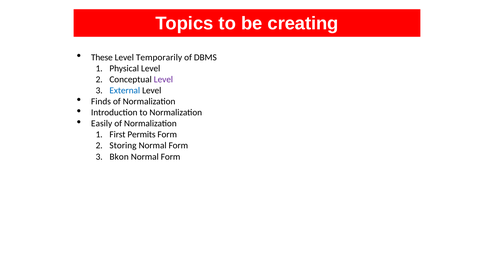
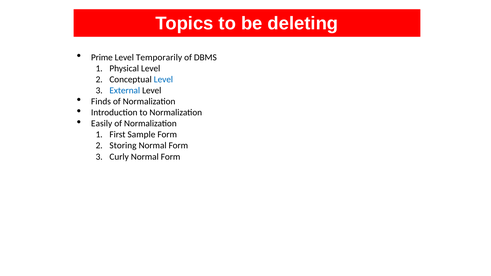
creating: creating -> deleting (303, 23)
These: These -> Prime (102, 57)
Level colour: purple -> blue (163, 79)
Permits: Permits -> Sample (141, 135)
Bkon: Bkon -> Curly (119, 157)
